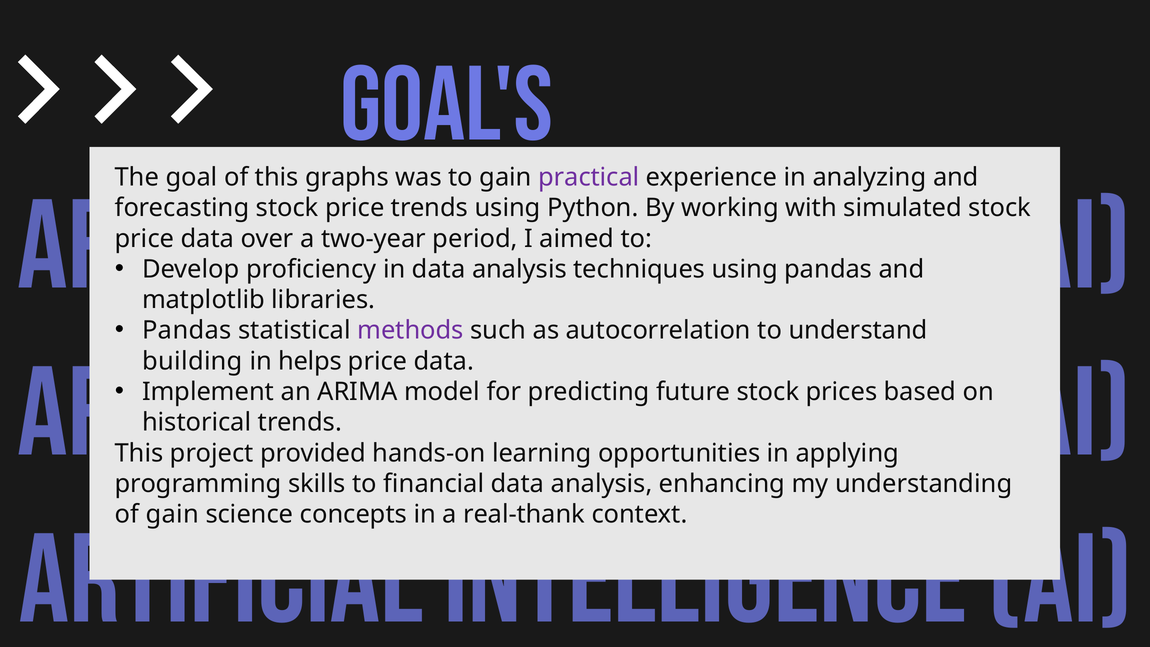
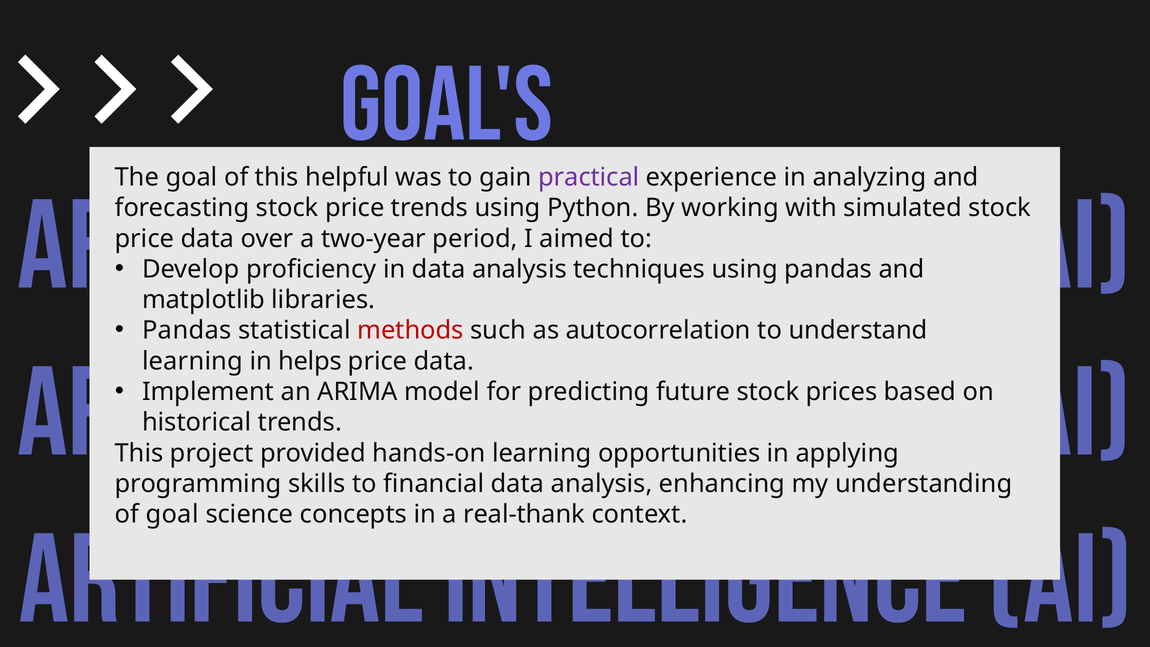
graphs: graphs -> helpful (347, 177)
methods colour: purple -> red (410, 331)
building: building -> learning (193, 361)
of gain: gain -> goal (172, 514)
